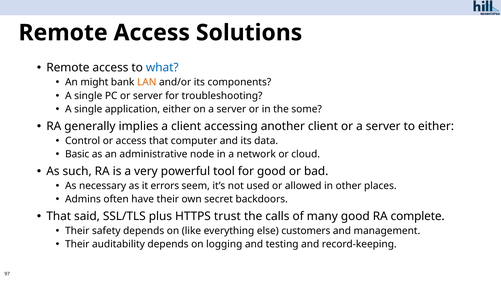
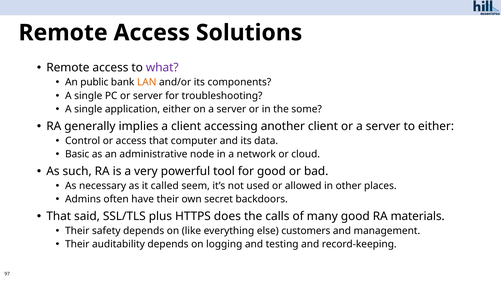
what colour: blue -> purple (162, 68)
might: might -> public (94, 82)
errors: errors -> called (165, 186)
trust: trust -> does (227, 216)
complete: complete -> materials (418, 216)
